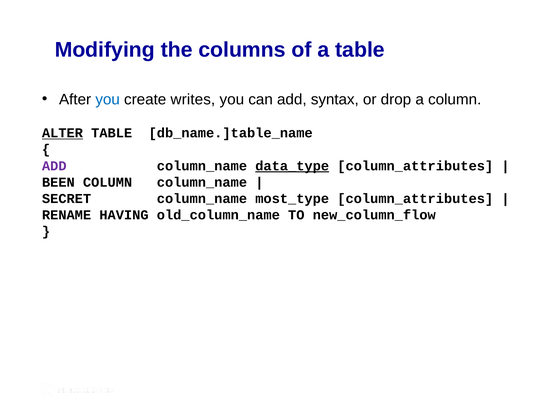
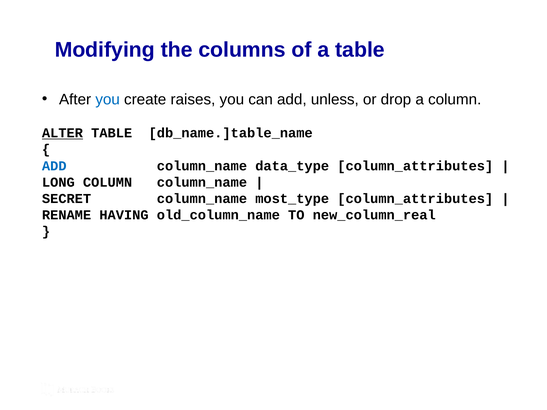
writes: writes -> raises (193, 100)
syntax: syntax -> unless (335, 100)
ADD colour: purple -> blue (54, 166)
data_type underline: present -> none (292, 166)
BEEN: BEEN -> LONG (58, 182)
new_column_flow: new_column_flow -> new_column_real (374, 215)
